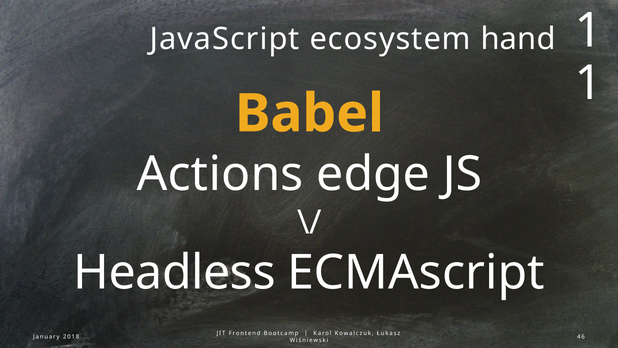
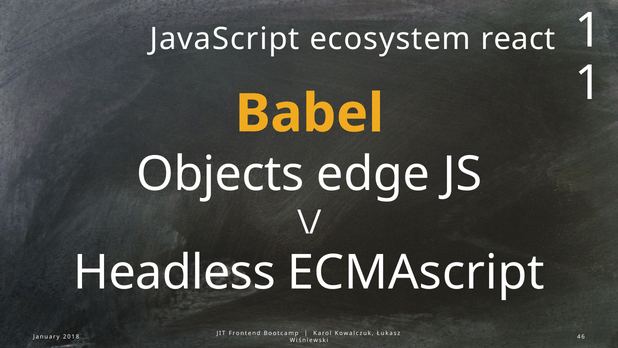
hand: hand -> react (518, 39)
Actions: Actions -> Objects (220, 174)
